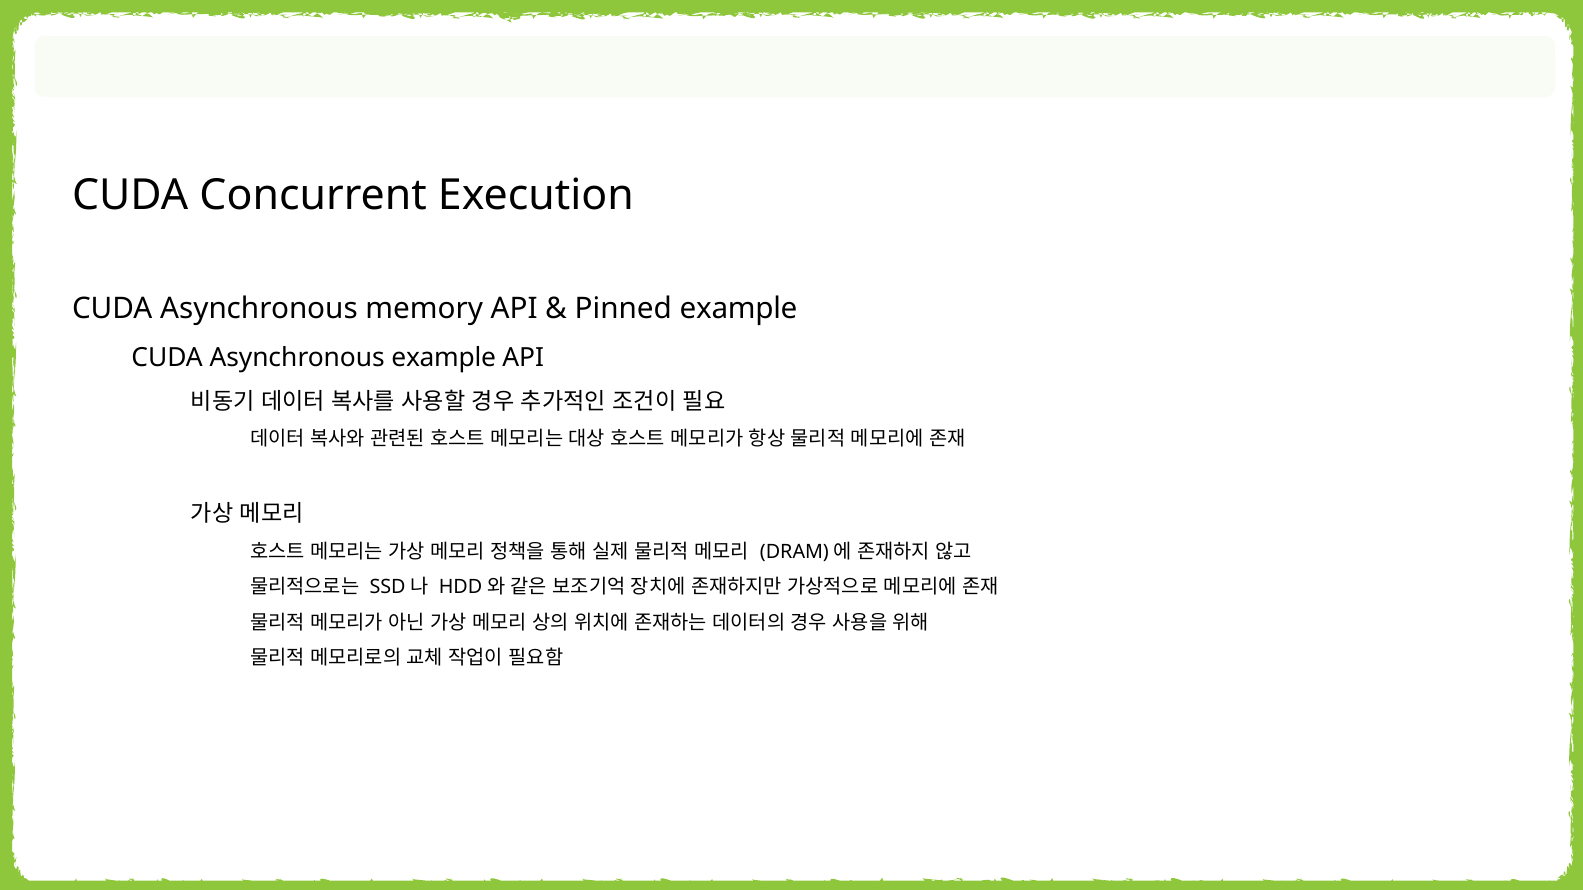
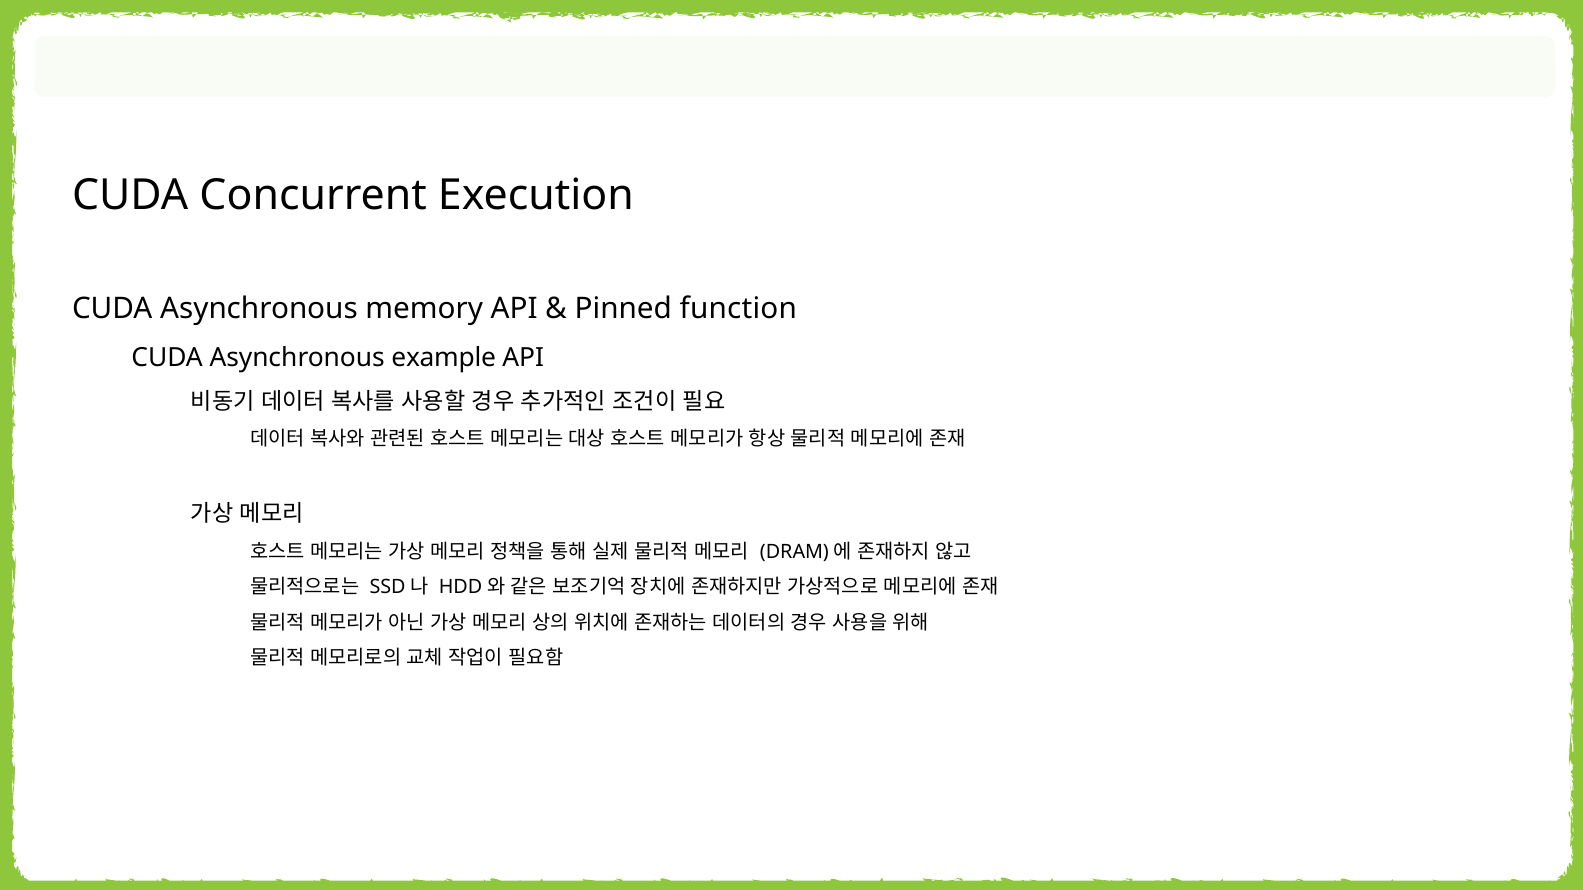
Pinned example: example -> function (738, 309)
